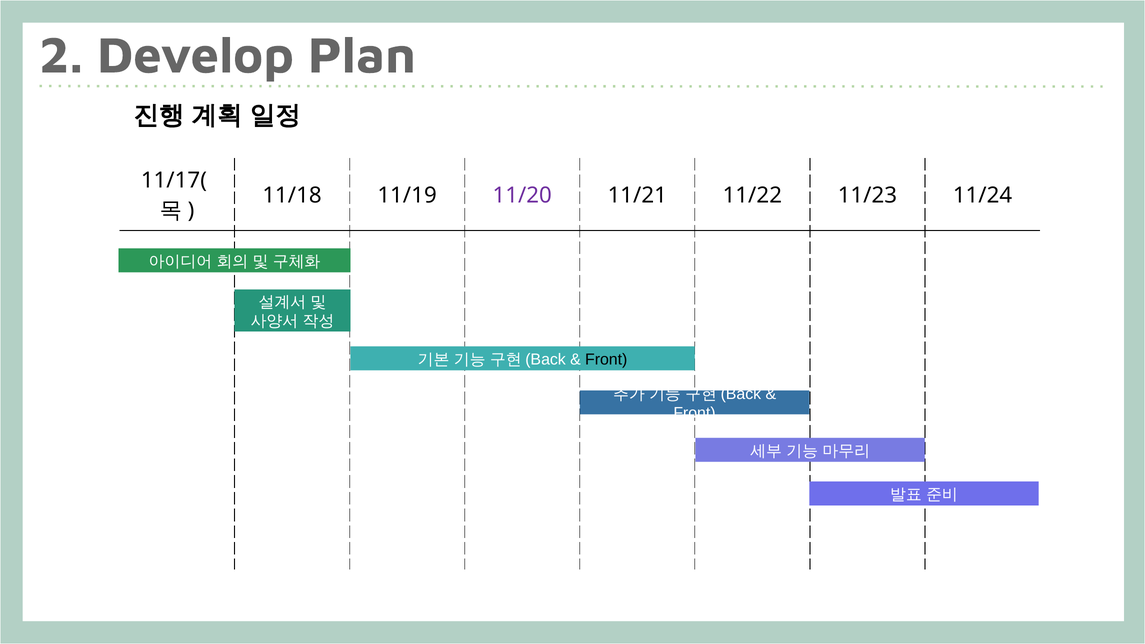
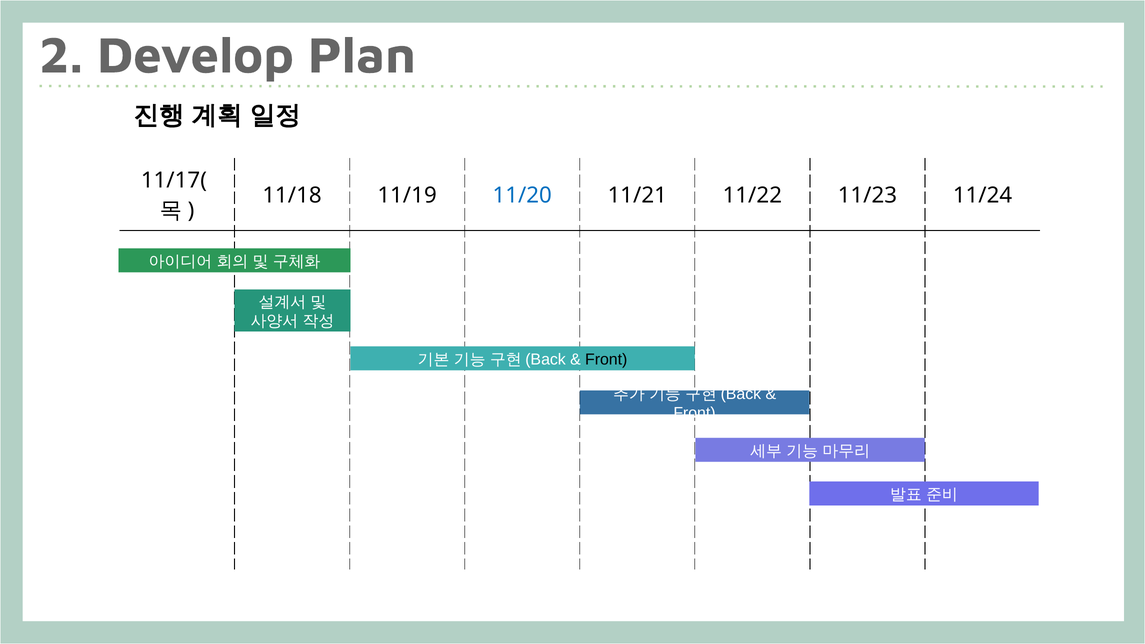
11/20 colour: purple -> blue (522, 196)
